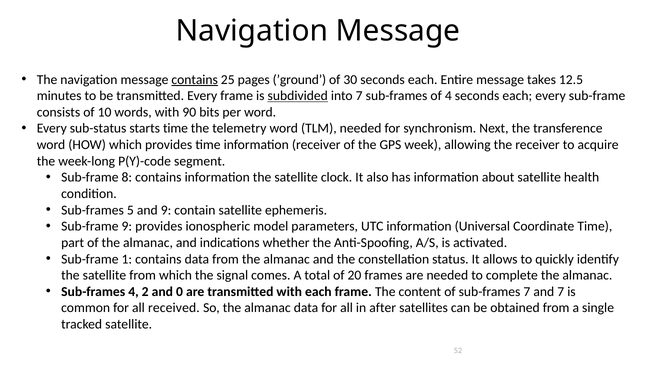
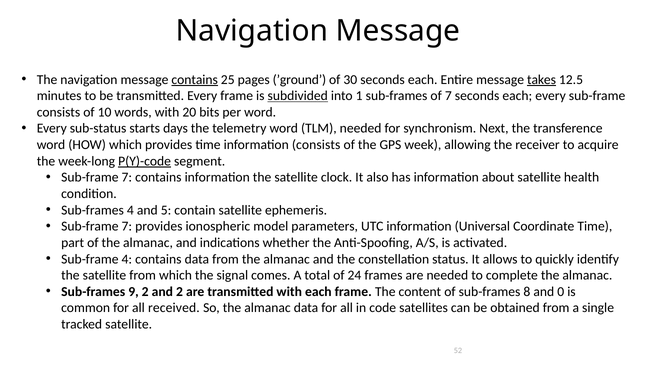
takes underline: none -> present (542, 79)
into 7: 7 -> 1 (359, 96)
of 4: 4 -> 7 (448, 96)
90: 90 -> 20 (189, 112)
starts time: time -> days (175, 128)
information receiver: receiver -> consists (316, 145)
P(Y)-code underline: none -> present (145, 161)
8: 8 -> 7 (127, 177)
Sub-frames 5: 5 -> 4 (130, 210)
and 9: 9 -> 5 (166, 210)
9: 9 -> 7 (127, 226)
Sub-frame 1: 1 -> 4 (127, 259)
20: 20 -> 24 (354, 275)
Sub-frames 4: 4 -> 9 (133, 291)
and 0: 0 -> 2 (180, 291)
sub-frames 7: 7 -> 8 (527, 291)
and 7: 7 -> 0 (561, 291)
after: after -> code (383, 308)
